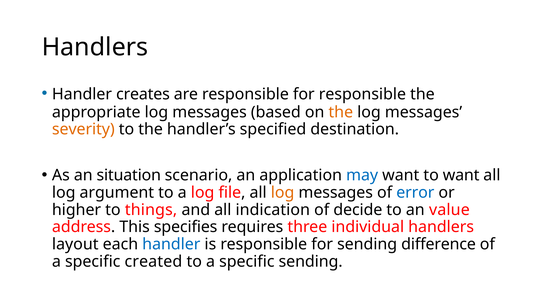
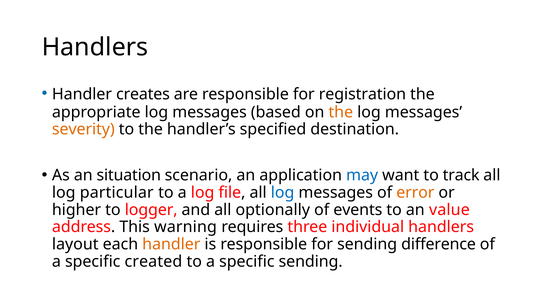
for responsible: responsible -> registration (362, 94)
to want: want -> track (461, 175)
argument: argument -> particular (117, 192)
log colour: orange -> blue (283, 192)
error colour: blue -> orange (415, 192)
things: things -> logger (151, 210)
indication: indication -> optionally (273, 210)
decide: decide -> events (358, 210)
specifies: specifies -> warning (185, 227)
handler colour: blue -> orange (171, 244)
